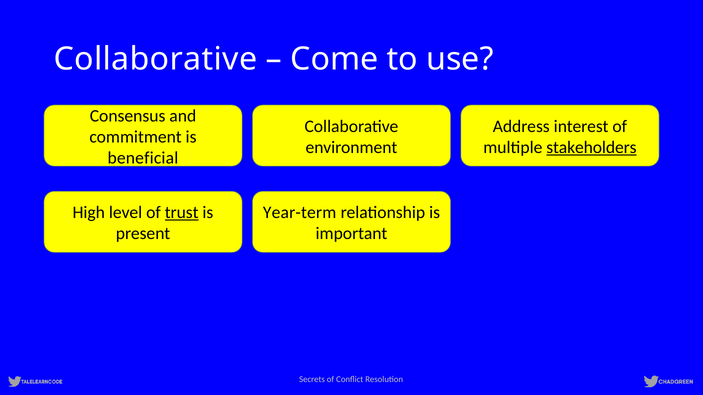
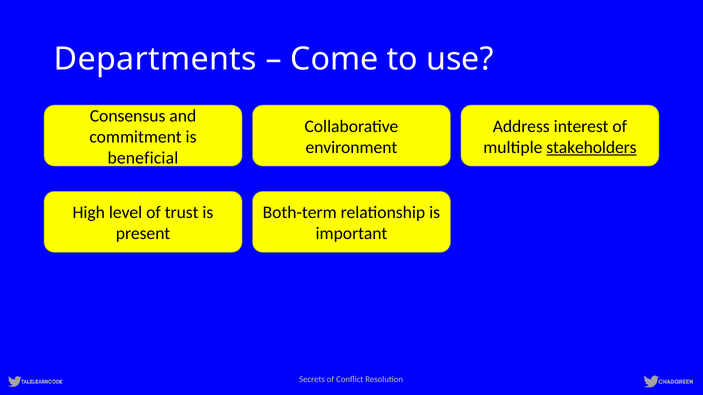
Collaborative: Collaborative -> Departments (155, 59)
trust underline: present -> none (182, 213)
Year-term: Year-term -> Both-term (300, 213)
